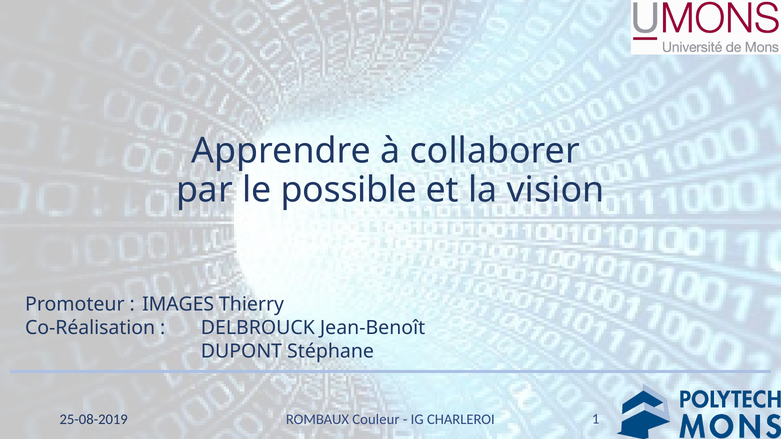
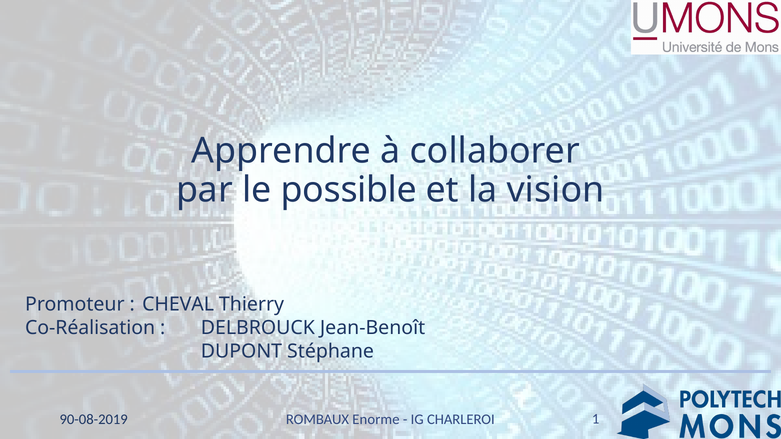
IMAGES: IMAGES -> CHEVAL (178, 305)
Couleur: Couleur -> Enorme (376, 420)
25-08-2019: 25-08-2019 -> 90-08-2019 (94, 420)
